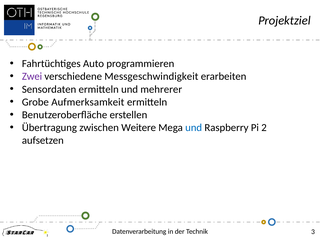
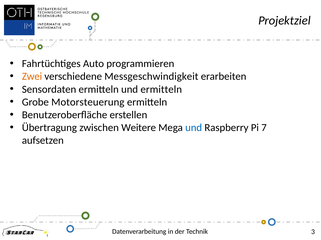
Zwei colour: purple -> orange (32, 77)
und mehrerer: mehrerer -> ermitteln (161, 90)
Aufmerksamkeit: Aufmerksamkeit -> Motorsteuerung (88, 102)
2: 2 -> 7 (264, 128)
